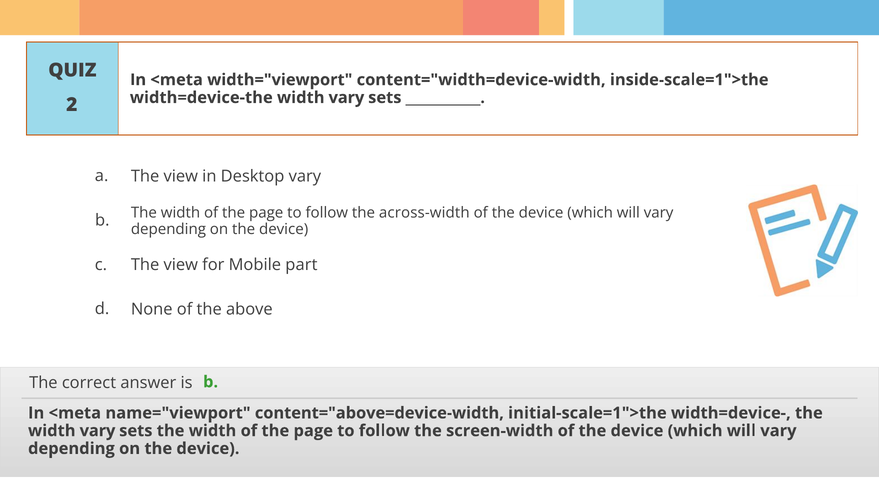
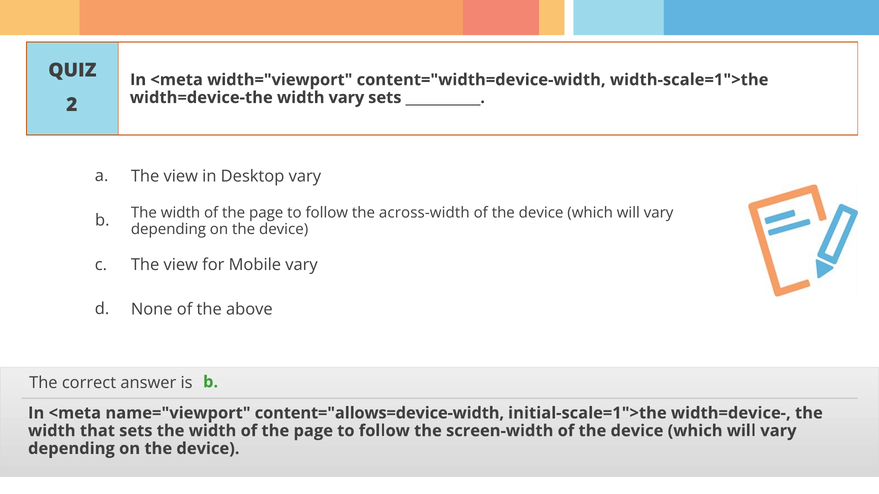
inside-scale=1">the: inside-scale=1">the -> width-scale=1">the (689, 80)
Mobile part: part -> vary (302, 265)
content="above=device-width: content="above=device-width -> content="allows=device-width (379, 413)
vary: vary -> that (97, 431)
